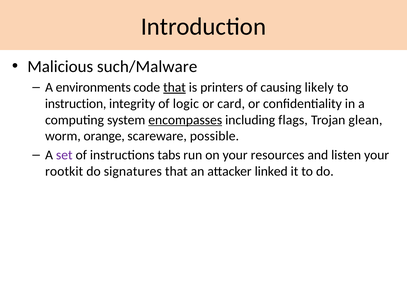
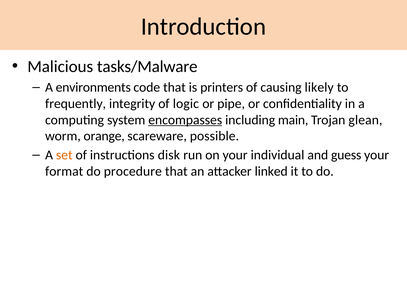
such/Malware: such/Malware -> tasks/Malware (147, 67)
that underline: present -> none (174, 87)
instruction: instruction -> frequently (76, 104)
card: card -> pipe (231, 104)
flags: flags -> main (293, 120)
set colour: purple -> orange (64, 155)
tabs: tabs -> disk (169, 155)
resources: resources -> individual (278, 155)
listen: listen -> guess (346, 155)
rootkit: rootkit -> format (64, 172)
signatures: signatures -> procedure (133, 172)
